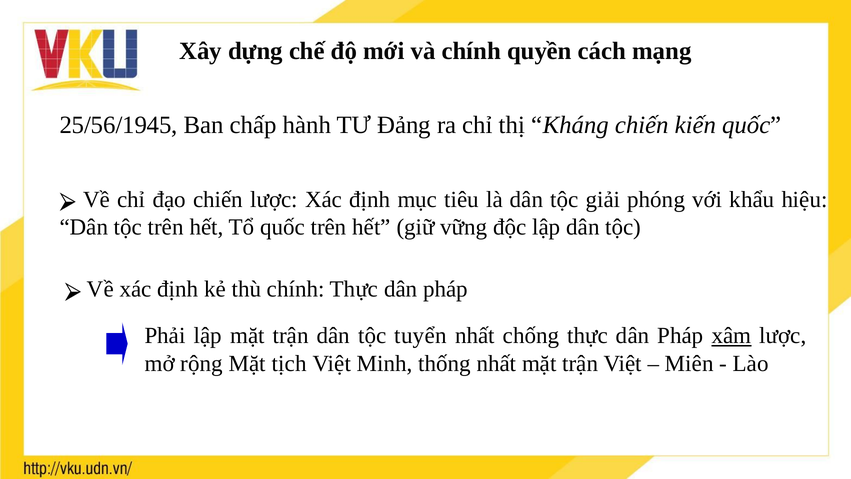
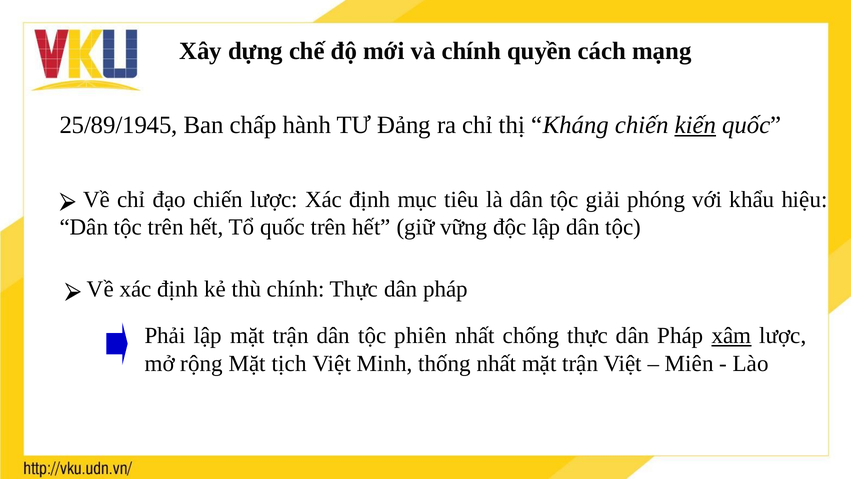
25/56/1945: 25/56/1945 -> 25/89/1945 (119, 125)
kiến underline: none -> present (695, 125)
tuyển: tuyển -> phiên (421, 336)
